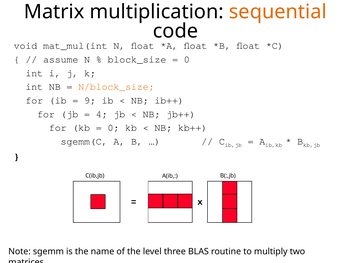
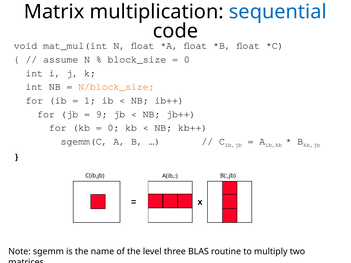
sequential colour: orange -> blue (278, 12)
9: 9 -> 1 (90, 100)
4: 4 -> 9 (102, 114)
